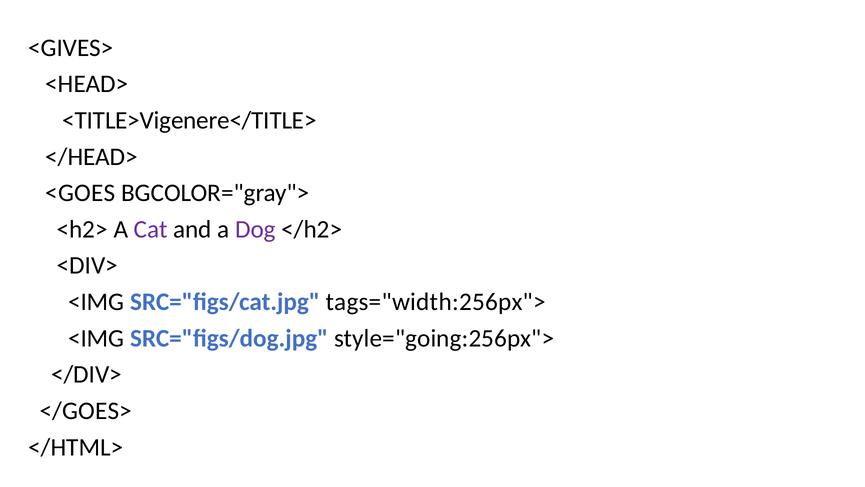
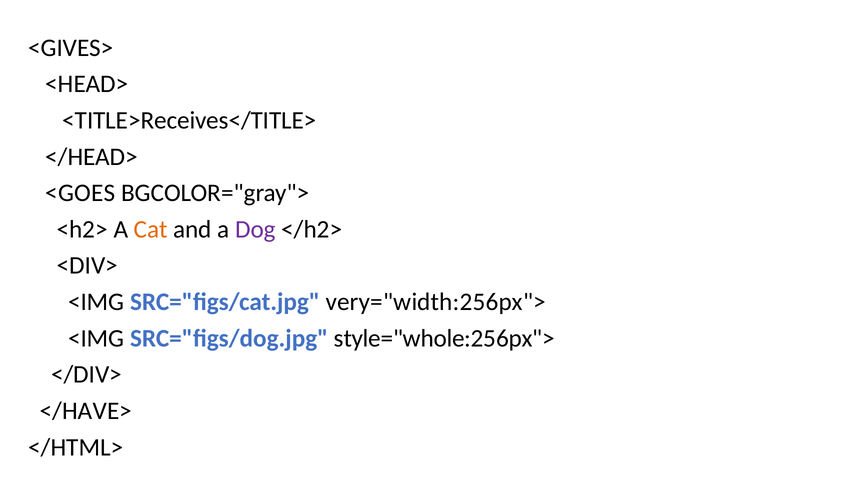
<TITLE>Vigenere</TITLE>: <TITLE>Vigenere</TITLE> -> <TITLE>Receives</TITLE> (190, 120)
Cat colour: purple -> orange (151, 229)
tags="width:256px">: tags="width:256px"> -> very="width:256px"> (436, 302)
style="going:256px">: style="going:256px"> -> style="whole:256px"> (444, 338)
</GOES>: </GOES> -> </HAVE> (86, 410)
